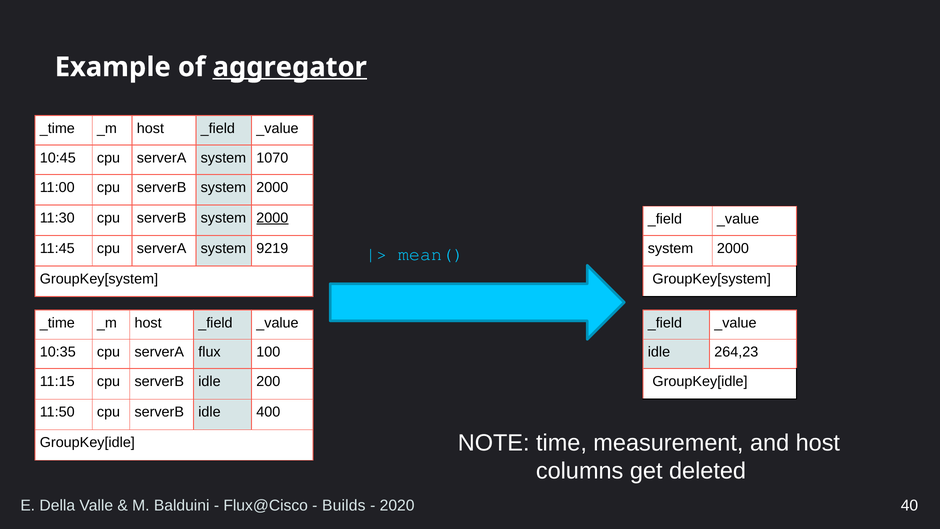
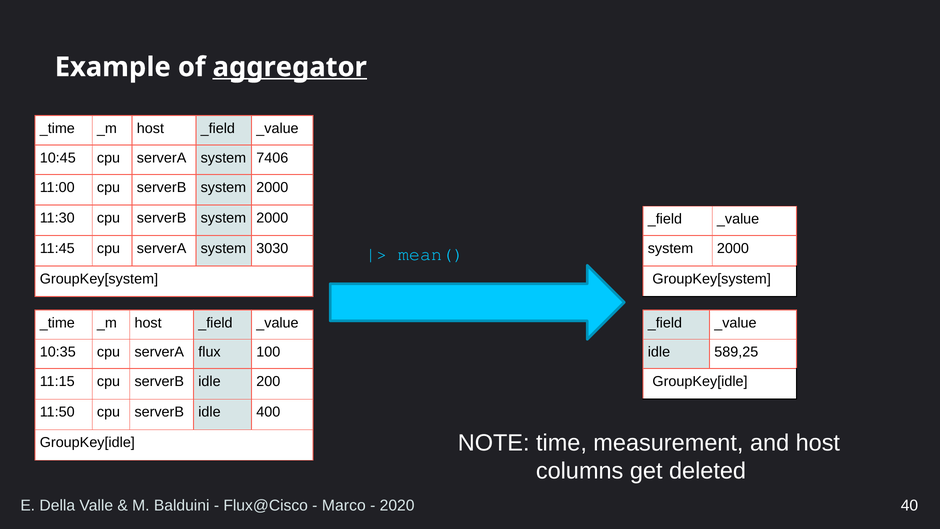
1070: 1070 -> 7406 (272, 158)
2000 underline: present -> none (272, 218)
9219: 9219 -> 3030 (272, 248)
264,23: 264,23 -> 589,25 (736, 352)
Builds: Builds -> Marco (344, 506)
